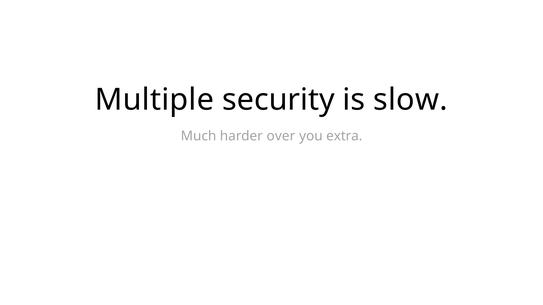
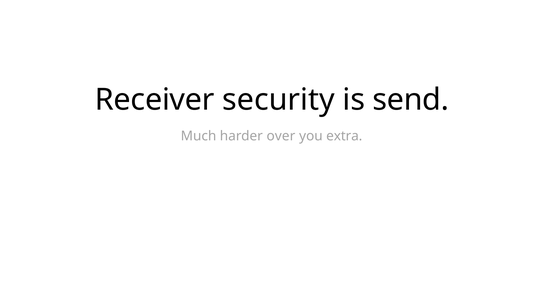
Multiple: Multiple -> Receiver (155, 100)
slow: slow -> send (411, 100)
